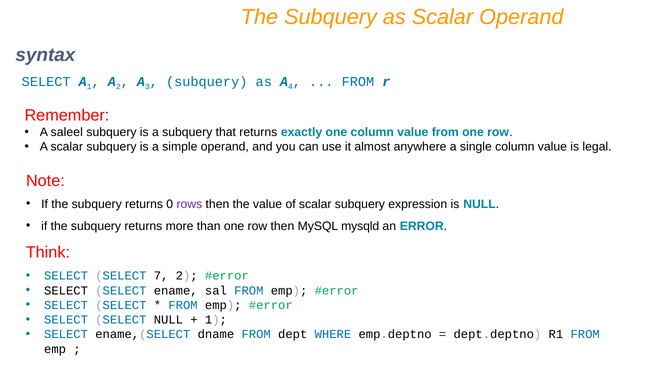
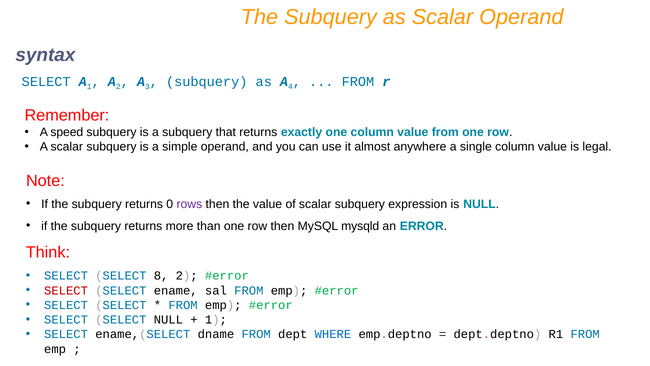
saleel: saleel -> speed (67, 132)
7: 7 -> 8 (161, 276)
SELECT colour: black -> red (66, 290)
